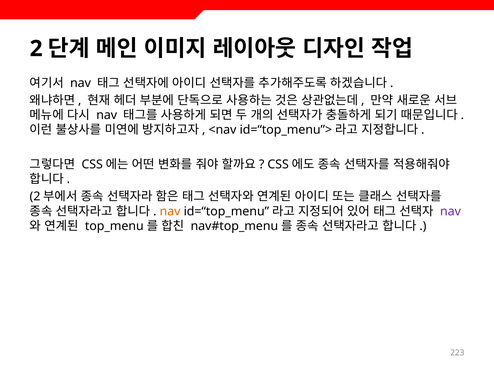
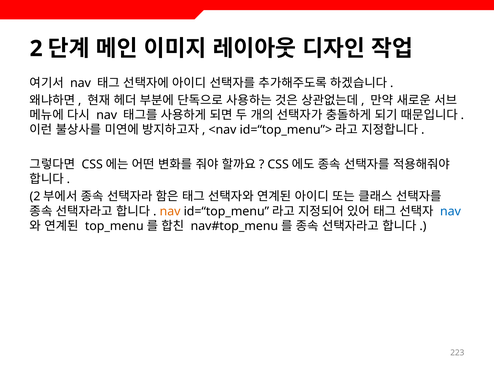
nav colour: purple -> blue (450, 212)
